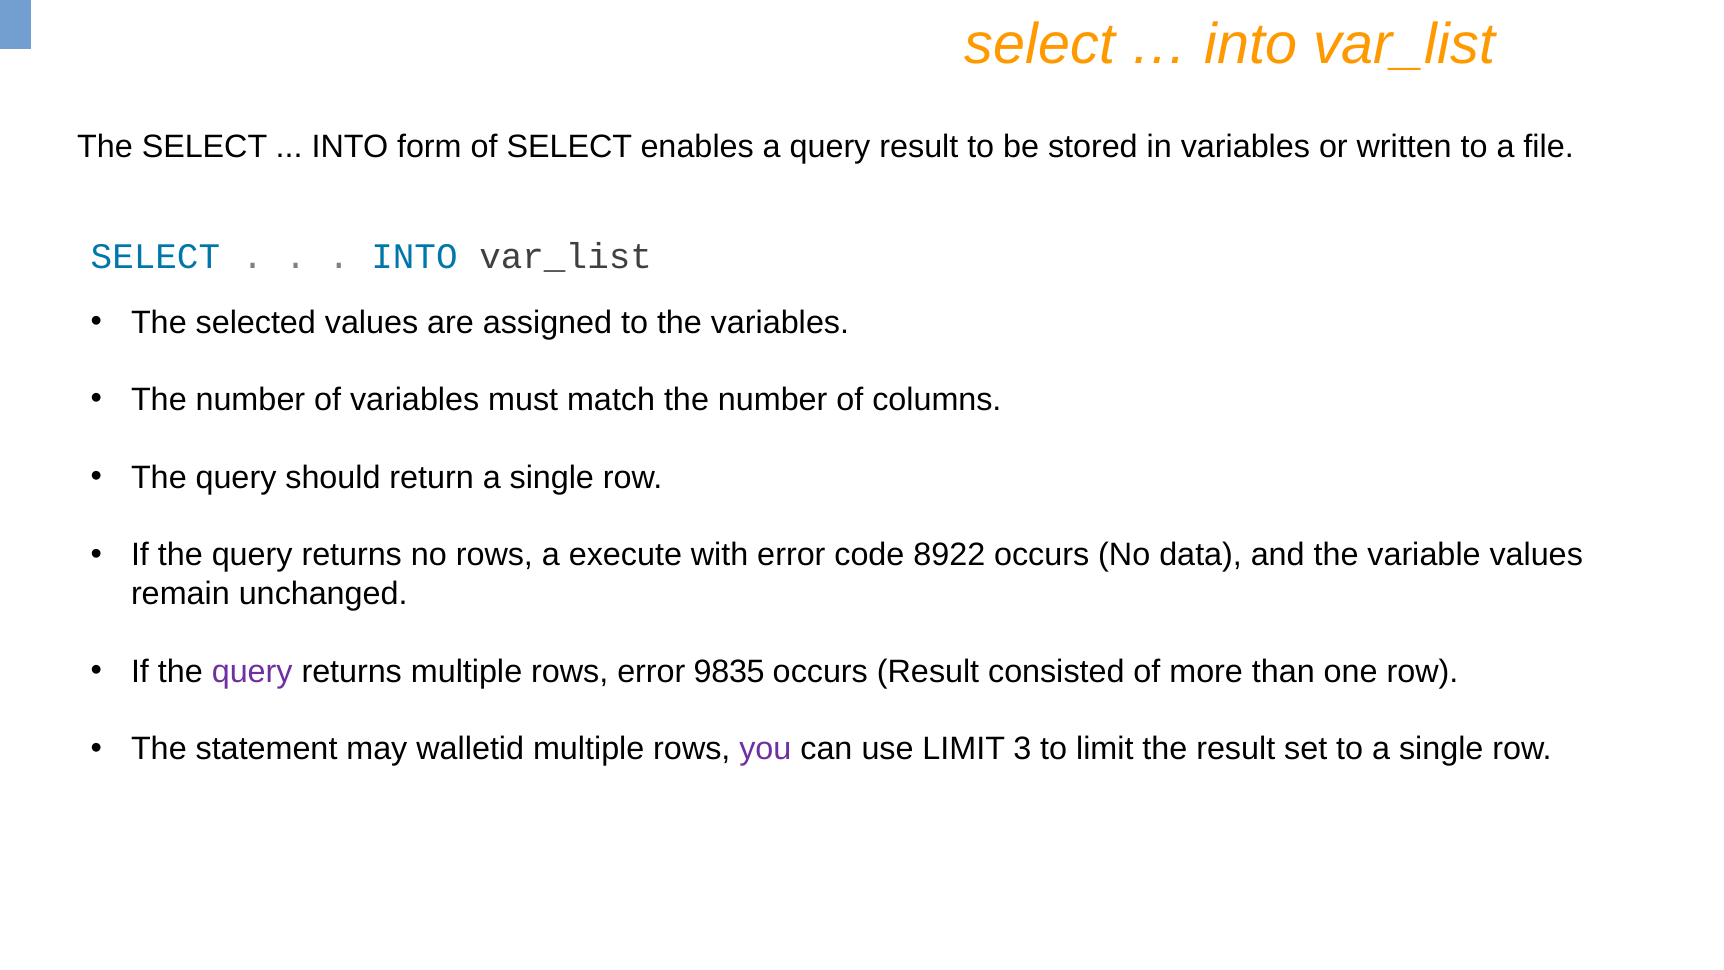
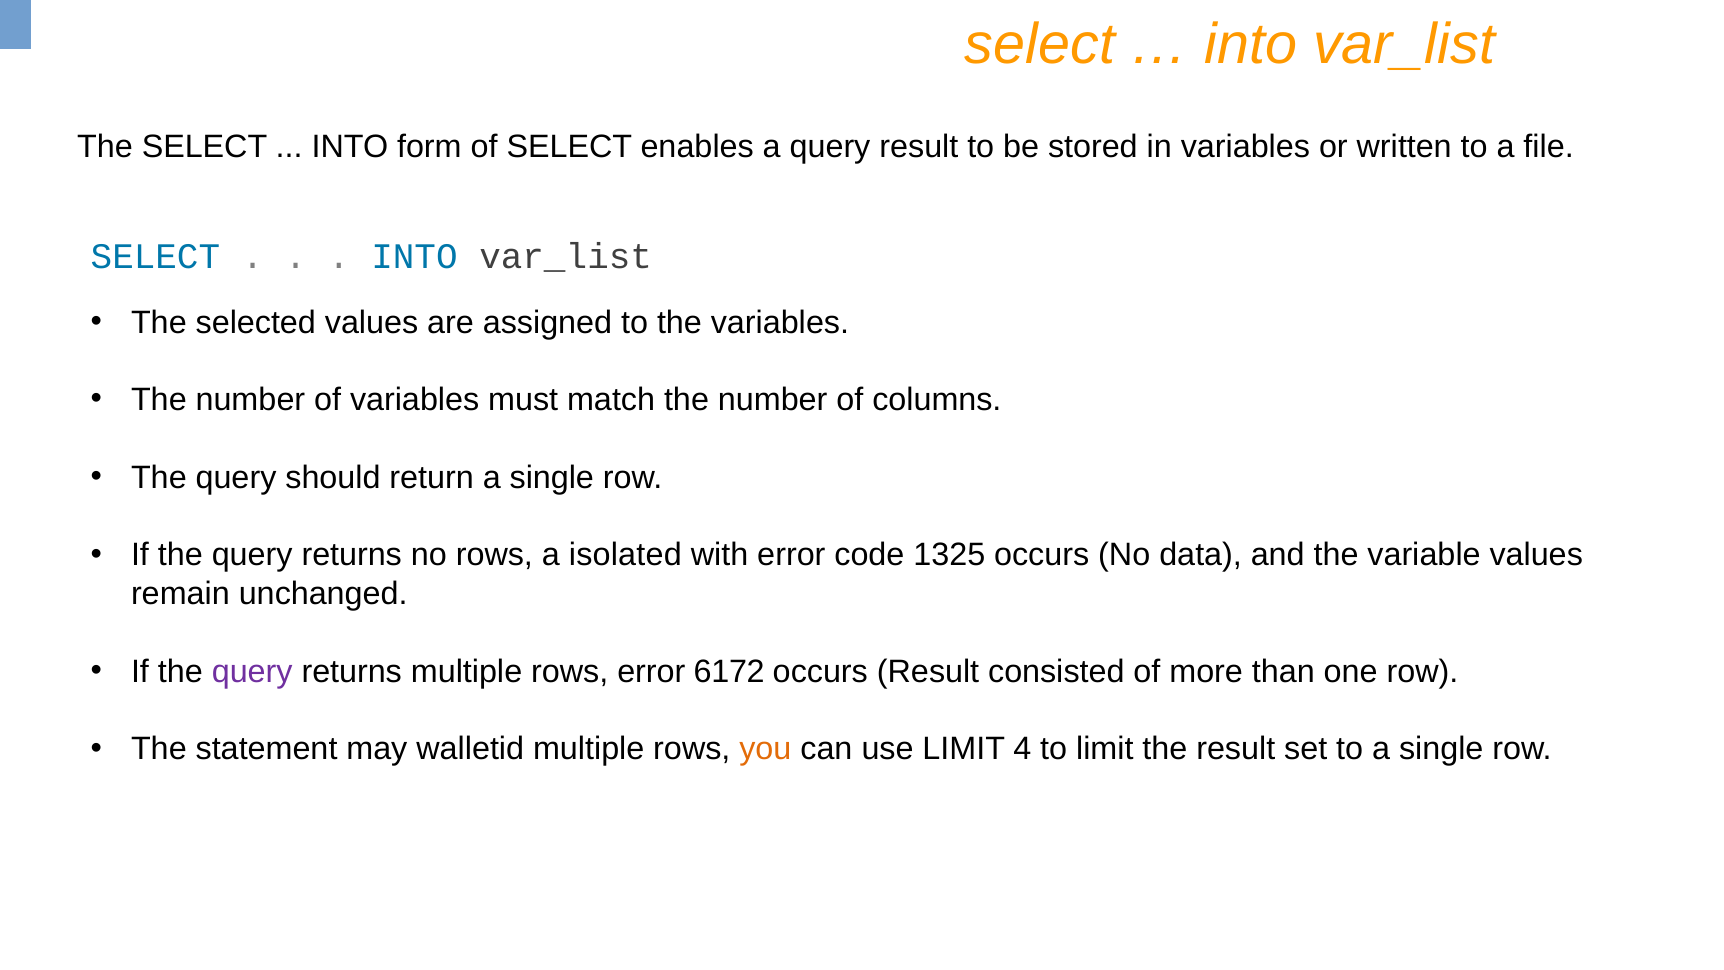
execute: execute -> isolated (625, 555)
8922: 8922 -> 1325 (949, 555)
9835: 9835 -> 6172 (729, 671)
you colour: purple -> orange (765, 749)
3: 3 -> 4 (1022, 749)
